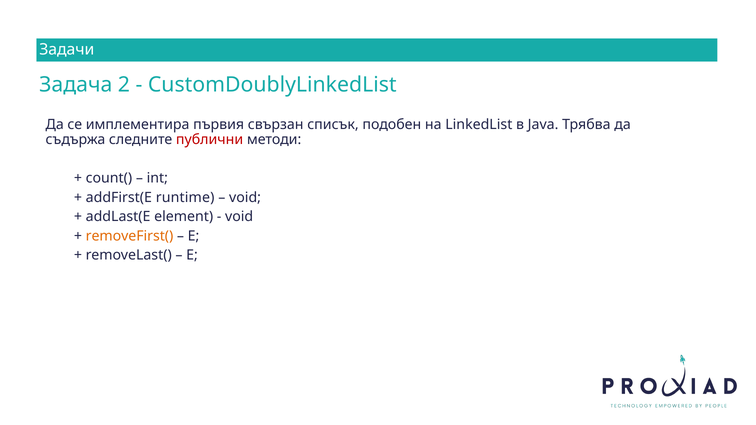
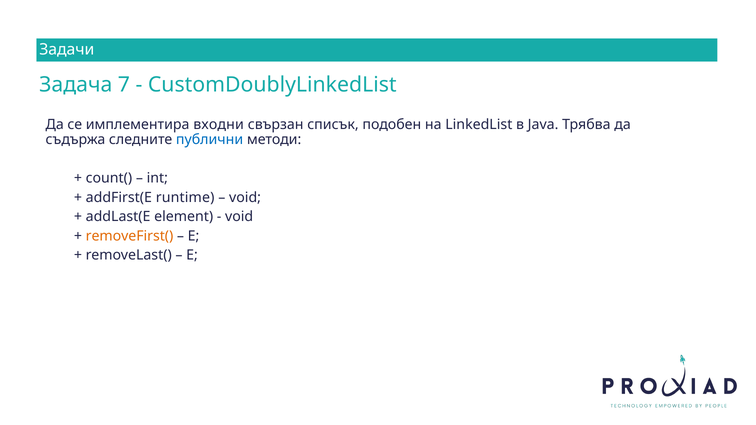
2: 2 -> 7 (124, 85)
първия: първия -> входни (219, 124)
публични colour: red -> blue (210, 140)
